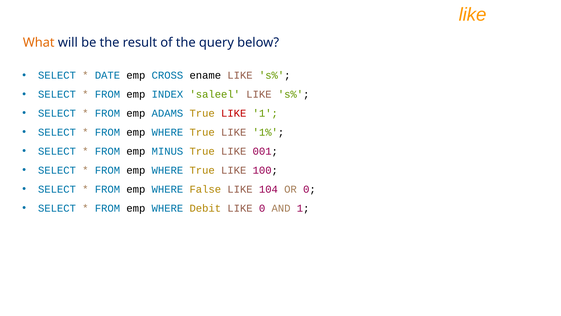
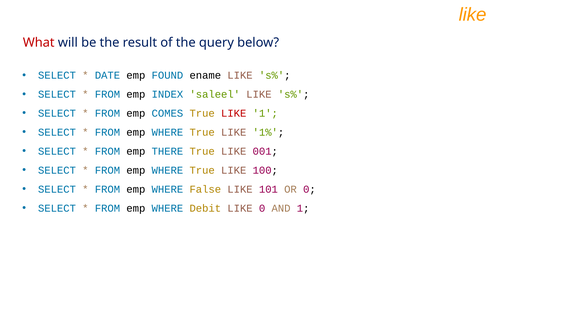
What colour: orange -> red (39, 43)
CROSS: CROSS -> FOUND (167, 75)
ADAMS: ADAMS -> COMES (167, 113)
MINUS: MINUS -> THERE (167, 151)
104: 104 -> 101 (268, 189)
